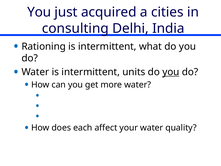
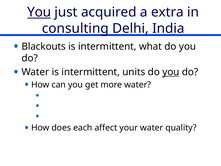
You underline: none -> present (39, 12)
cities: cities -> extra (167, 12)
Rationing: Rationing -> Blackouts (44, 46)
